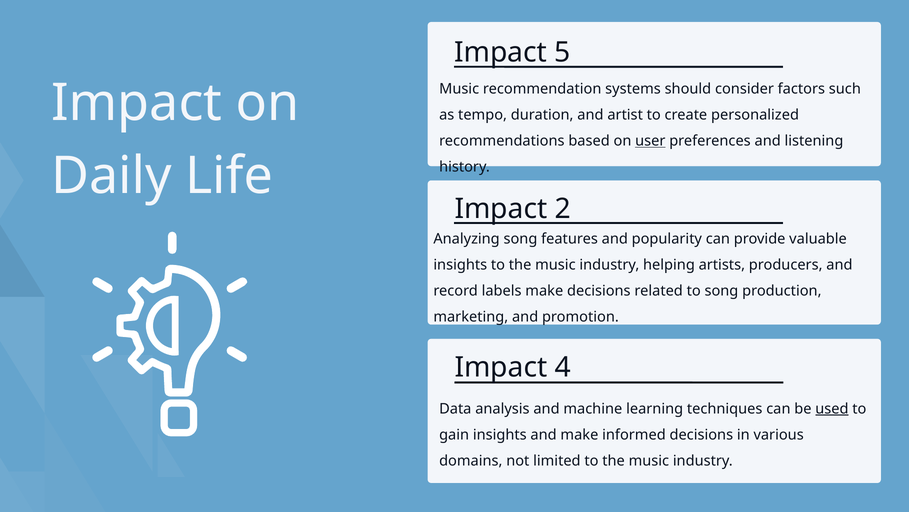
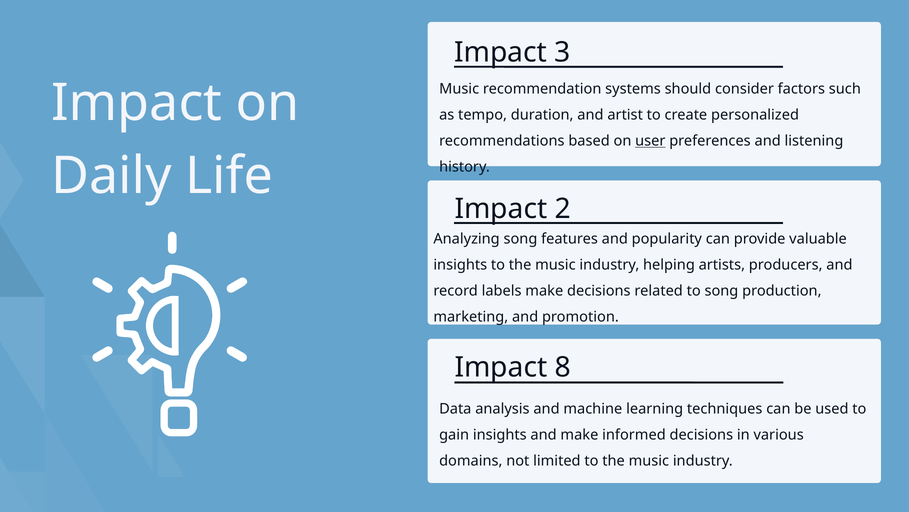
5: 5 -> 3 (562, 52)
4: 4 -> 8 (563, 367)
used underline: present -> none (832, 408)
